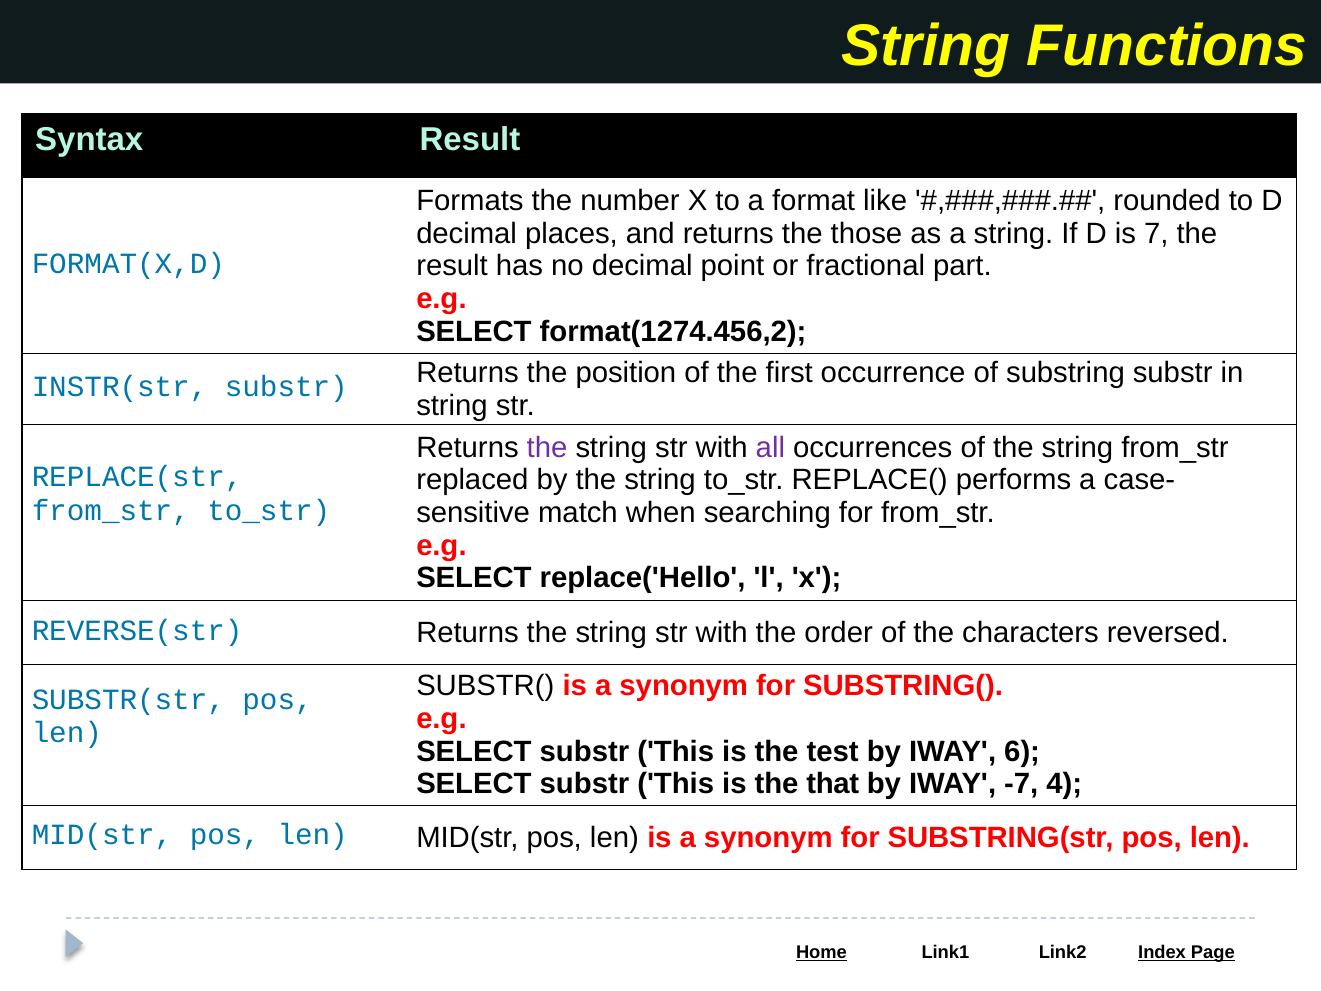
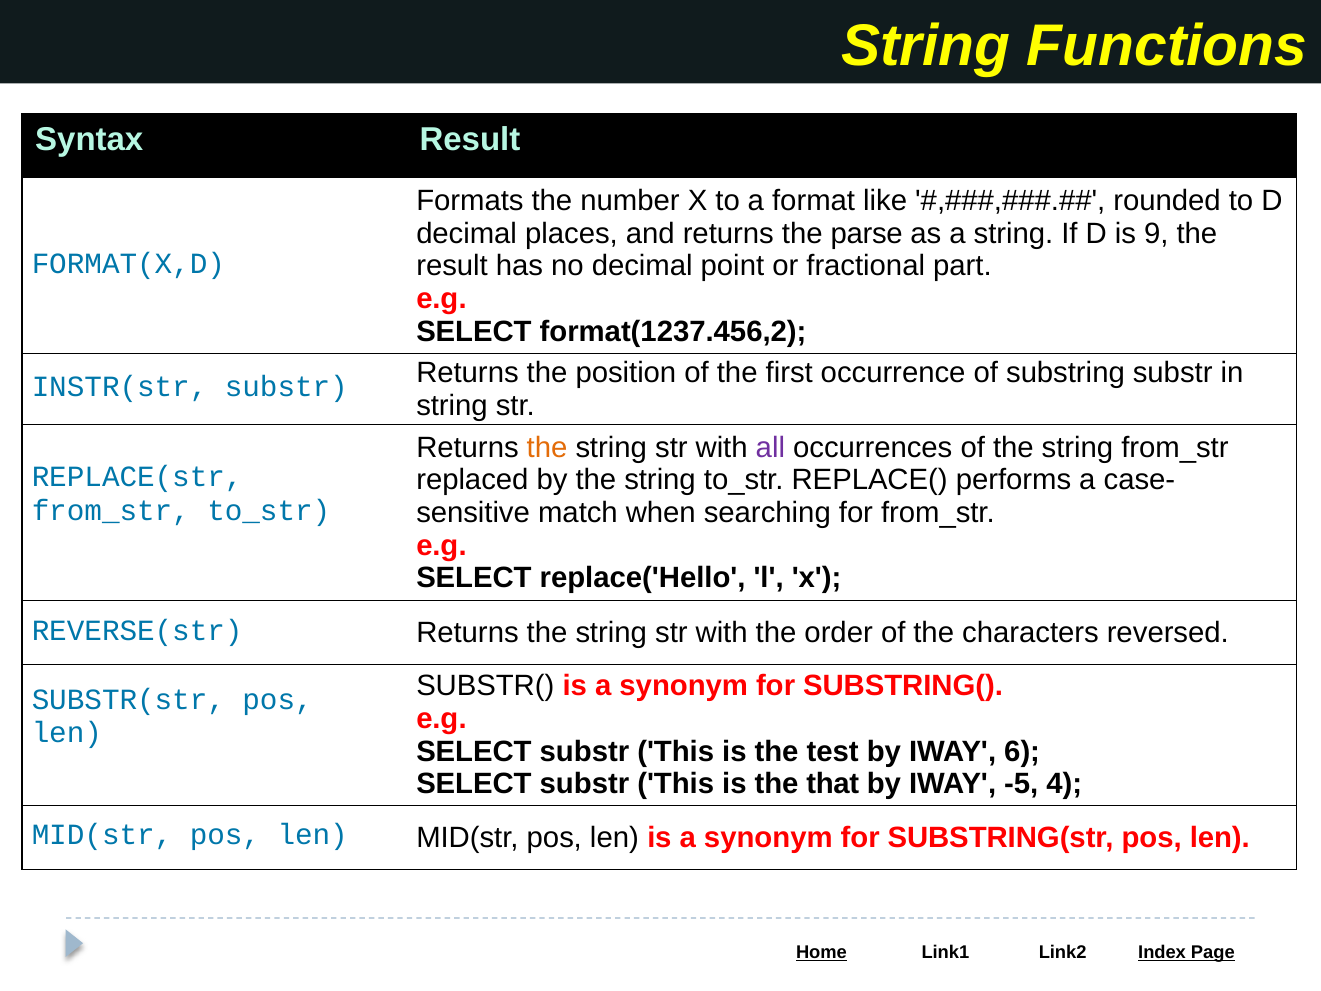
those: those -> parse (867, 233)
7: 7 -> 9 (1156, 233)
format(1274.456,2: format(1274.456,2 -> format(1237.456,2 (673, 331)
the colour: purple -> orange (547, 447)
-7: -7 -> -5 (1021, 784)
